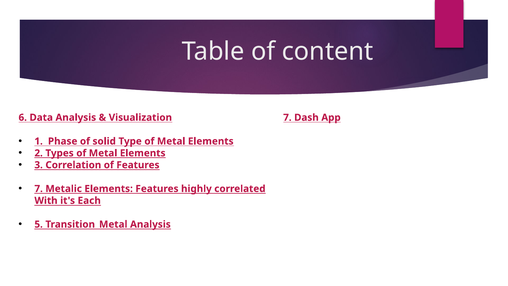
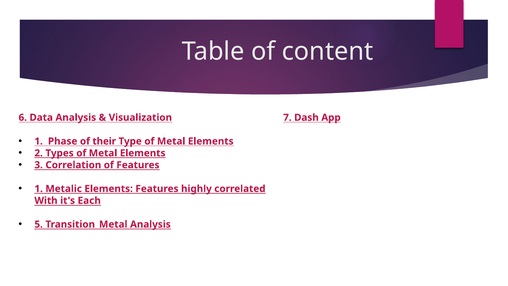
solid: solid -> their (104, 141)
7: 7 -> 1 (39, 189)
